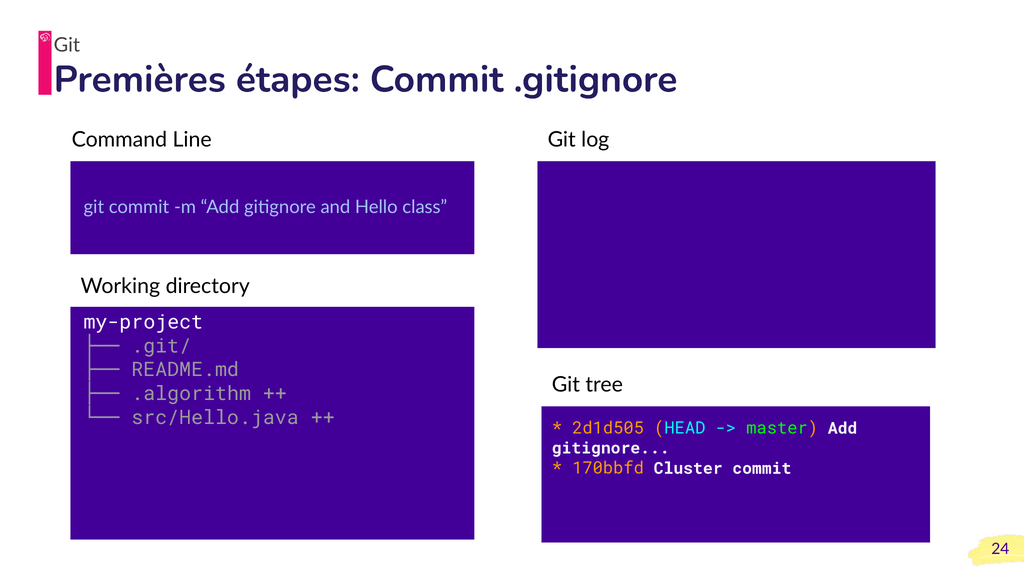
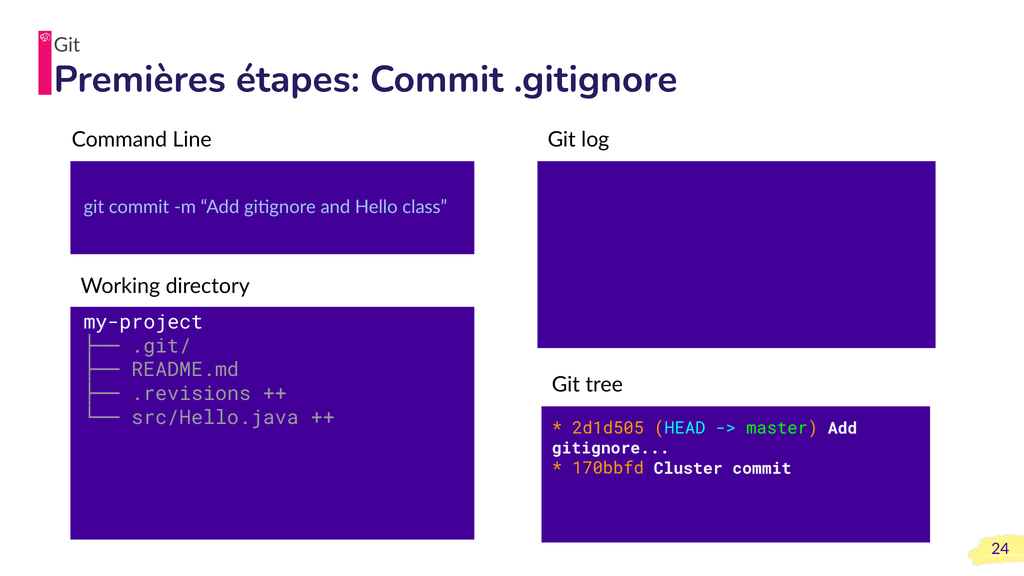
.algorithm: .algorithm -> .revisions (191, 394)
